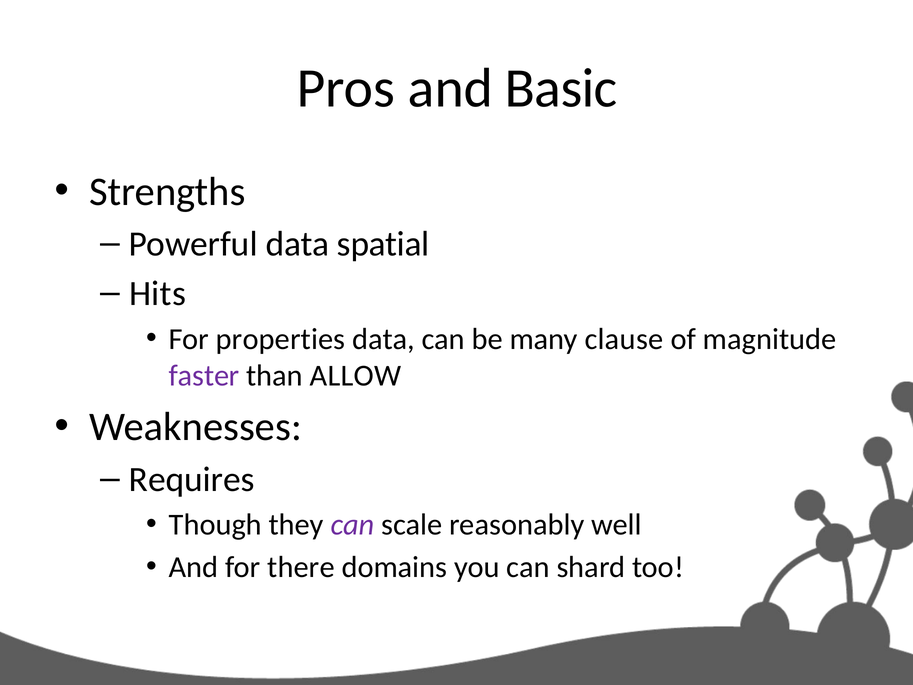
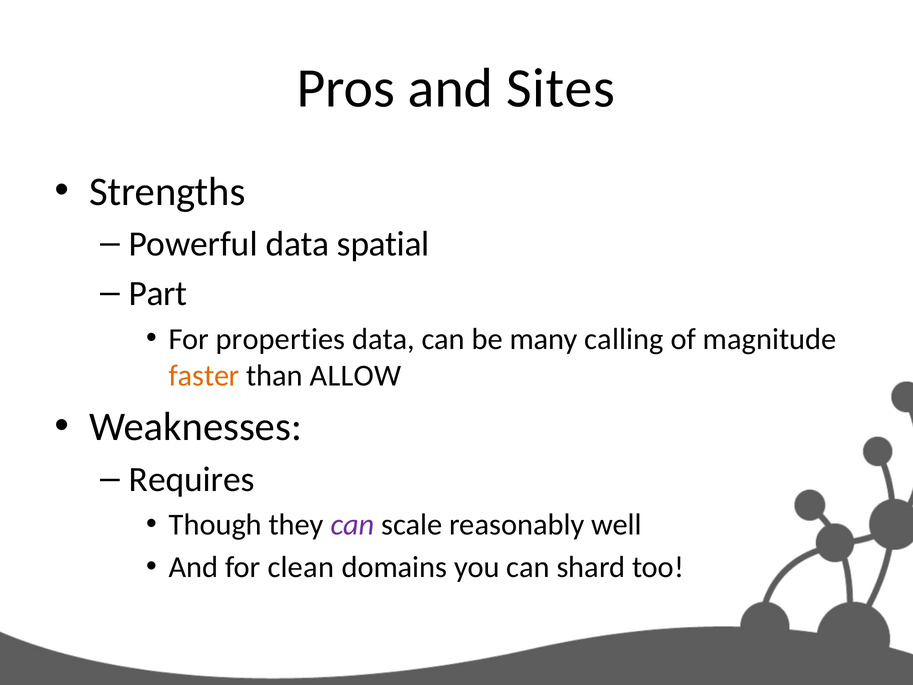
Basic: Basic -> Sites (561, 88)
Hits: Hits -> Part (158, 294)
clause: clause -> calling (624, 339)
faster colour: purple -> orange (204, 375)
there: there -> clean (301, 567)
